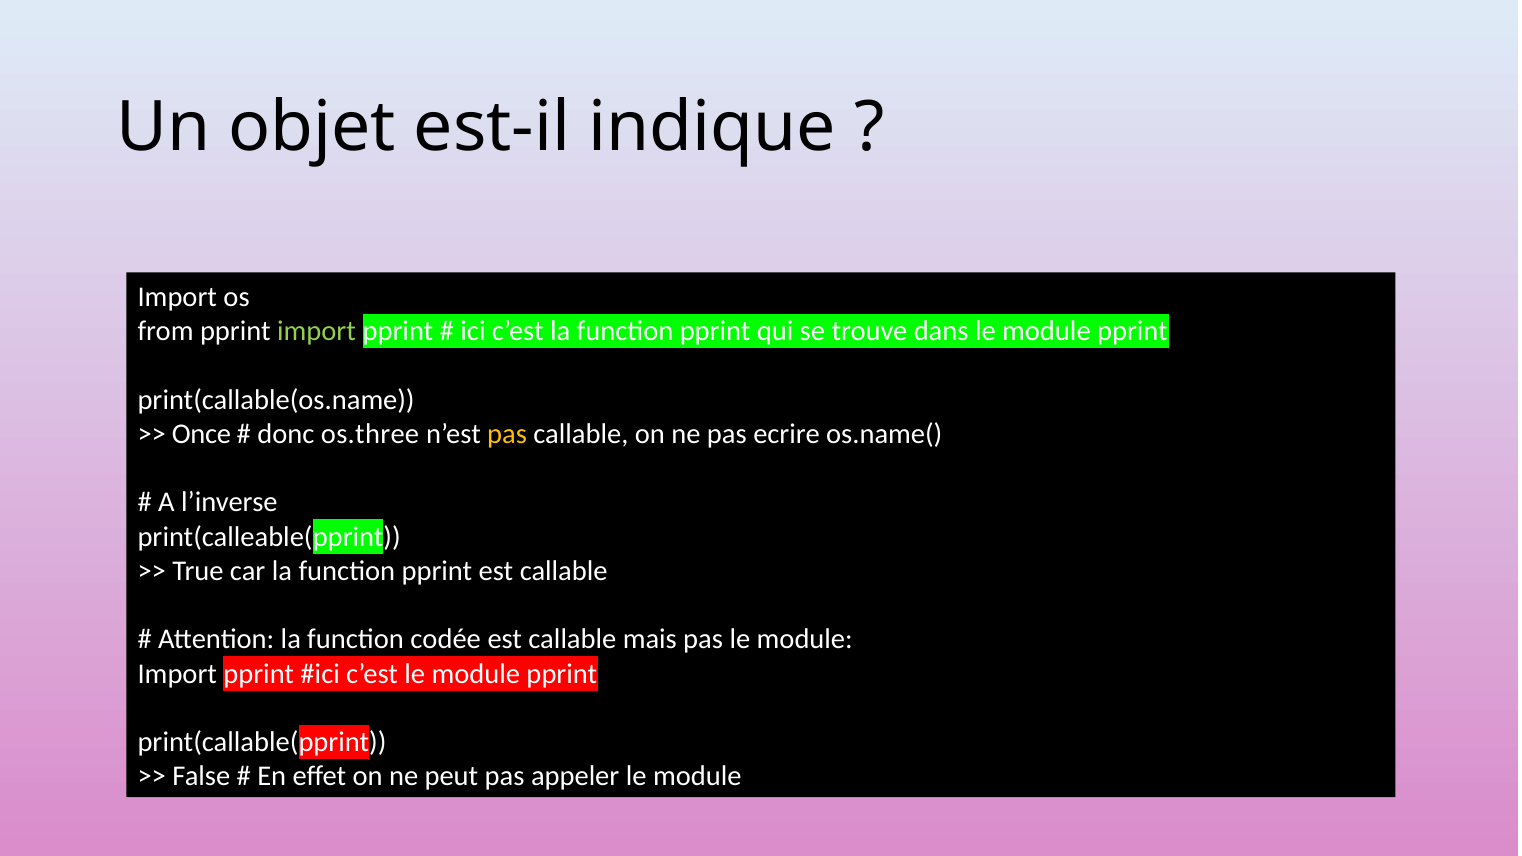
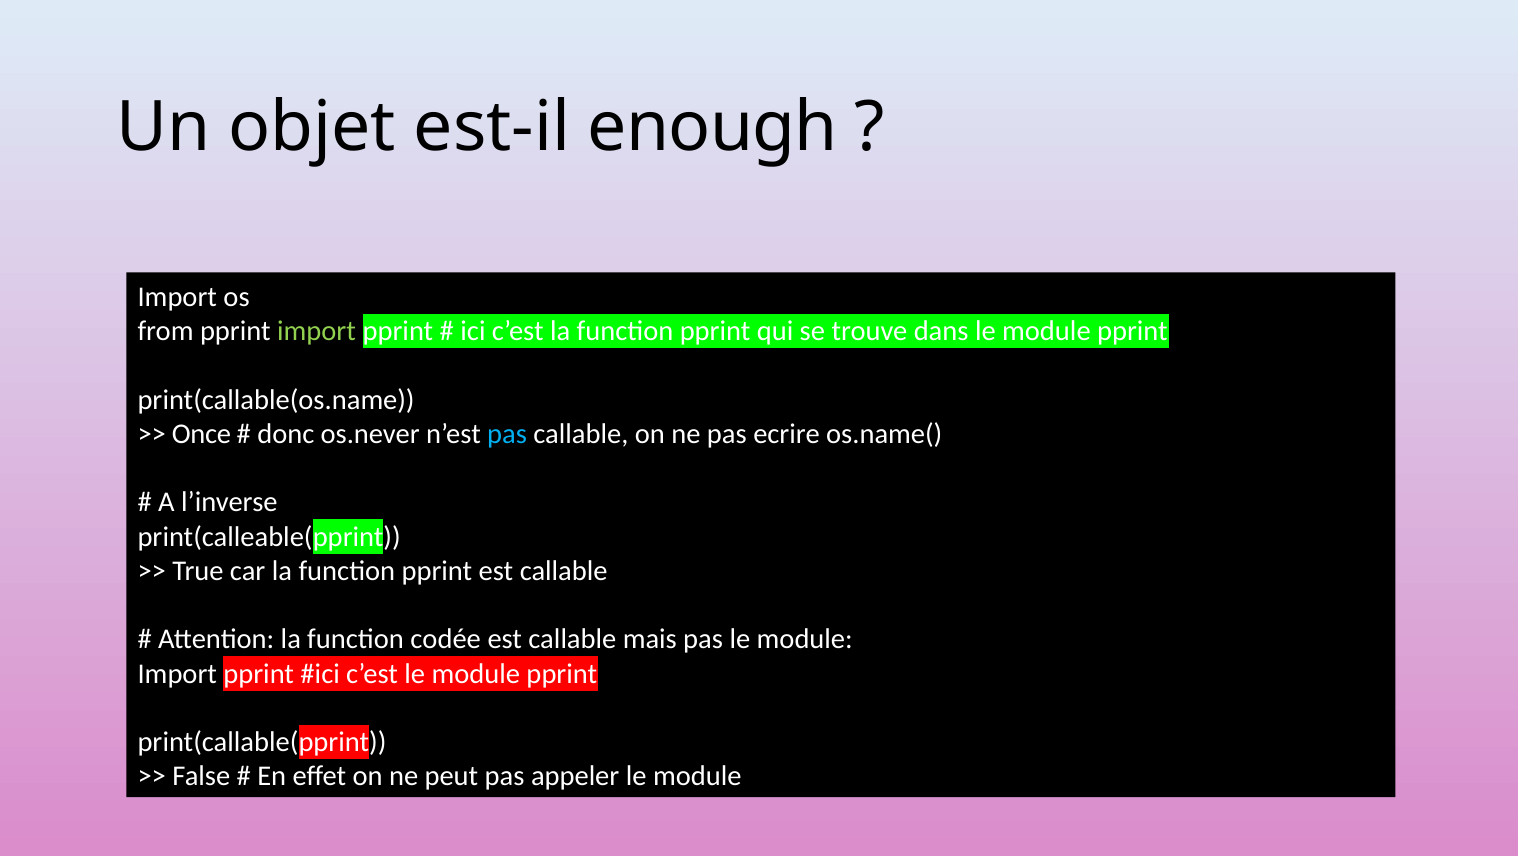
indique: indique -> enough (713, 128)
os.three: os.three -> os.never (370, 434)
pas colour: yellow -> light blue (507, 434)
